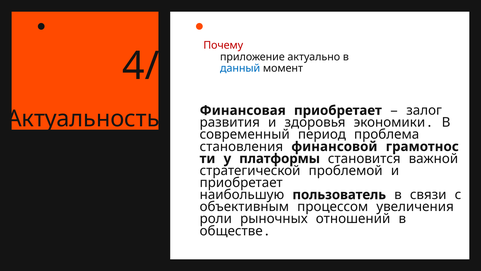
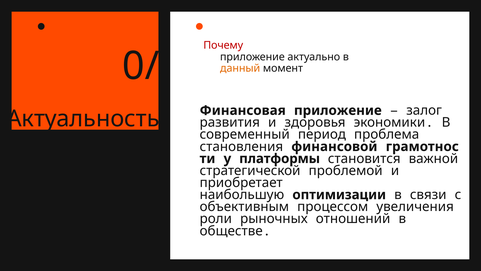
4/: 4/ -> 0/ (141, 66)
данный colour: blue -> orange (240, 68)
Финансовая приобретает: приобретает -> приложение (338, 110)
пользователь: пользователь -> оптимизации (339, 194)
